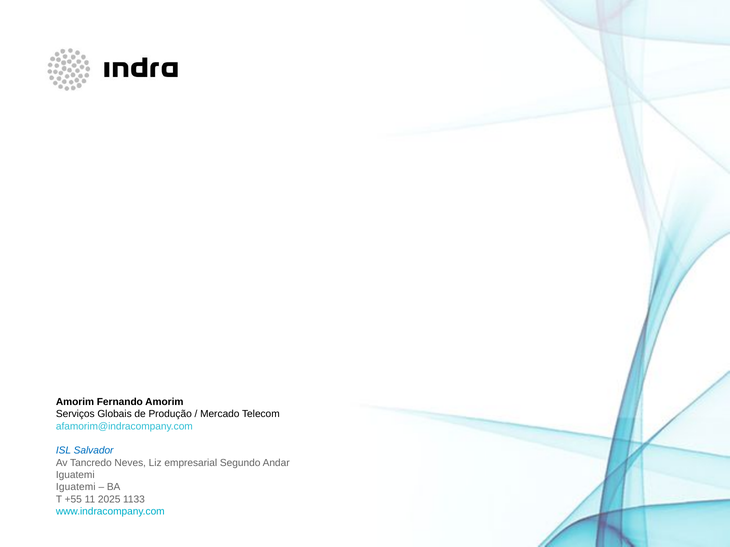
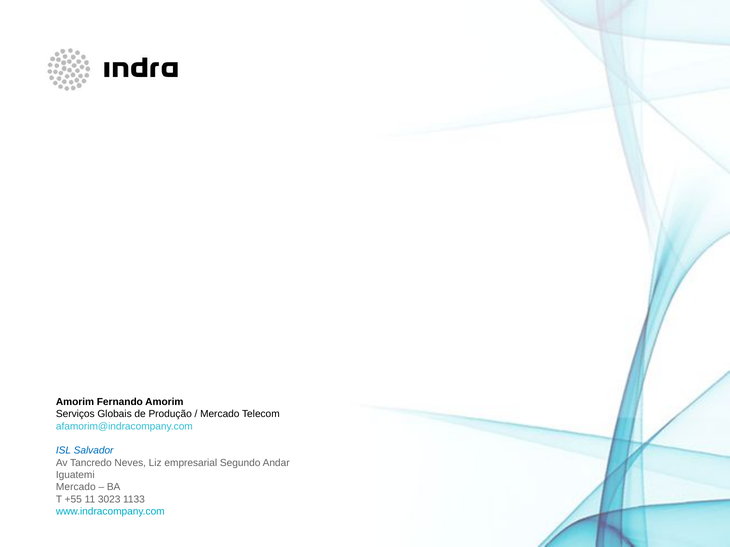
Iguatemi: Iguatemi -> Mercado (76, 488)
2025: 2025 -> 3023 (109, 500)
